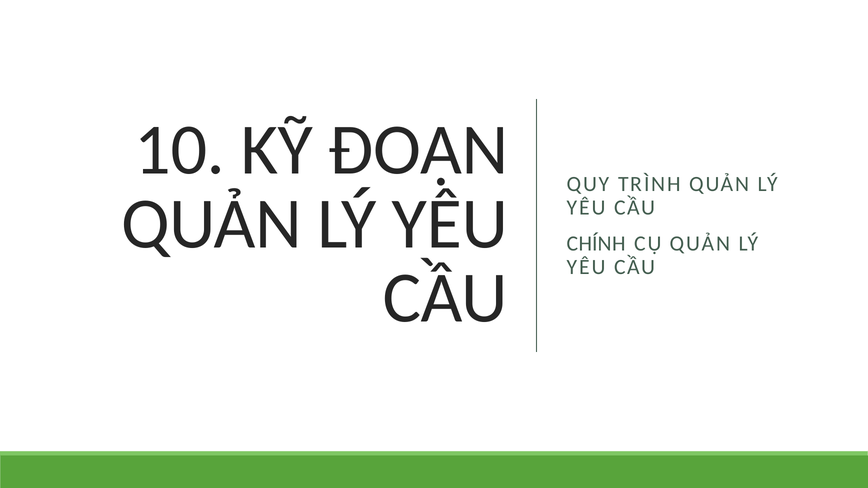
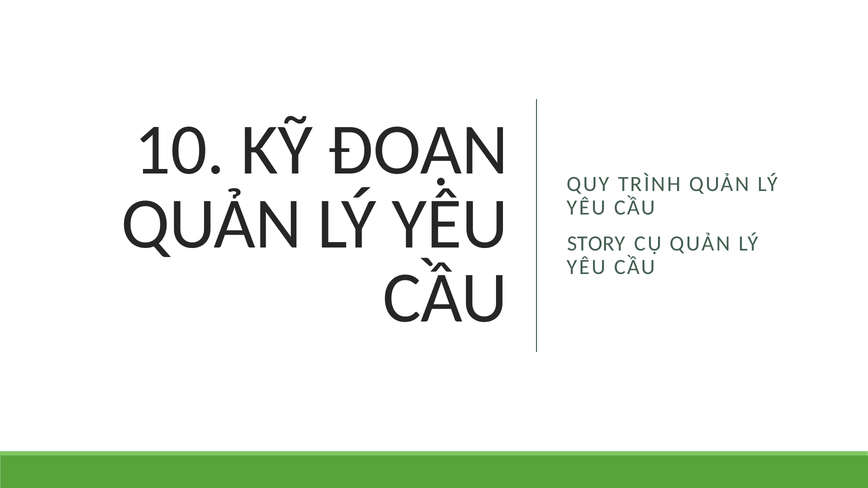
CHÍNH: CHÍNH -> STORY (596, 244)
